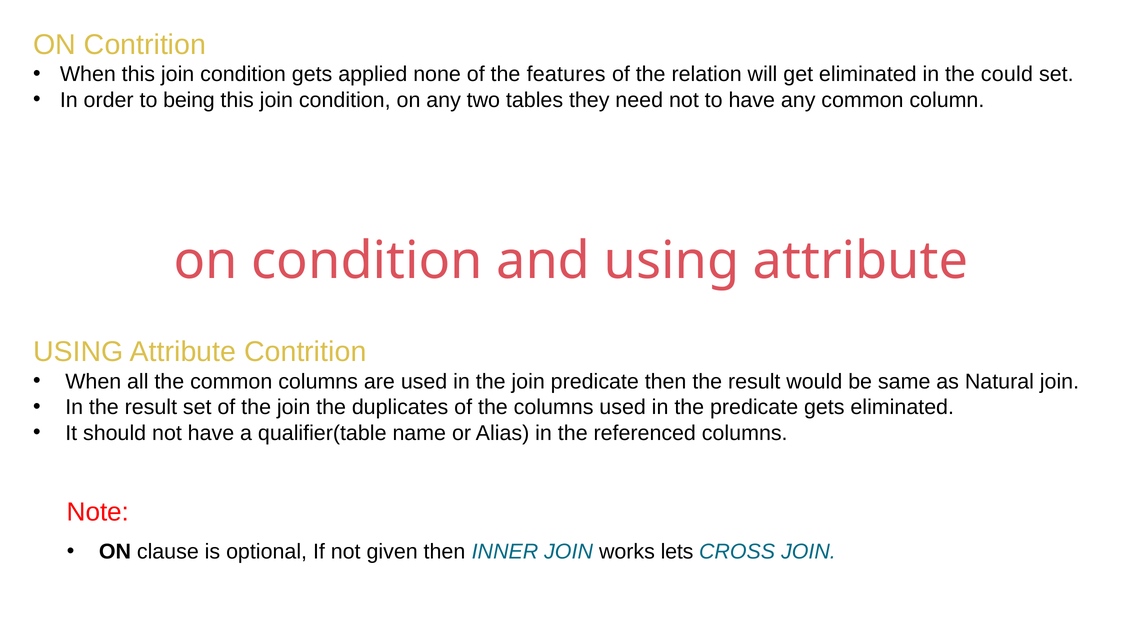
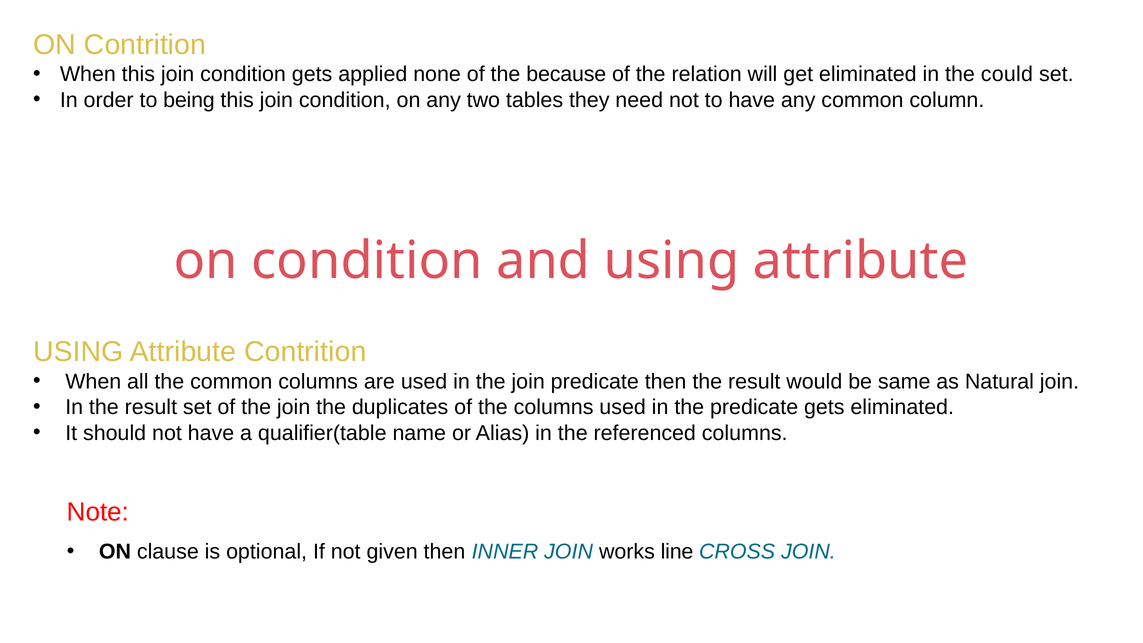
features: features -> because (566, 74)
lets: lets -> line (677, 552)
